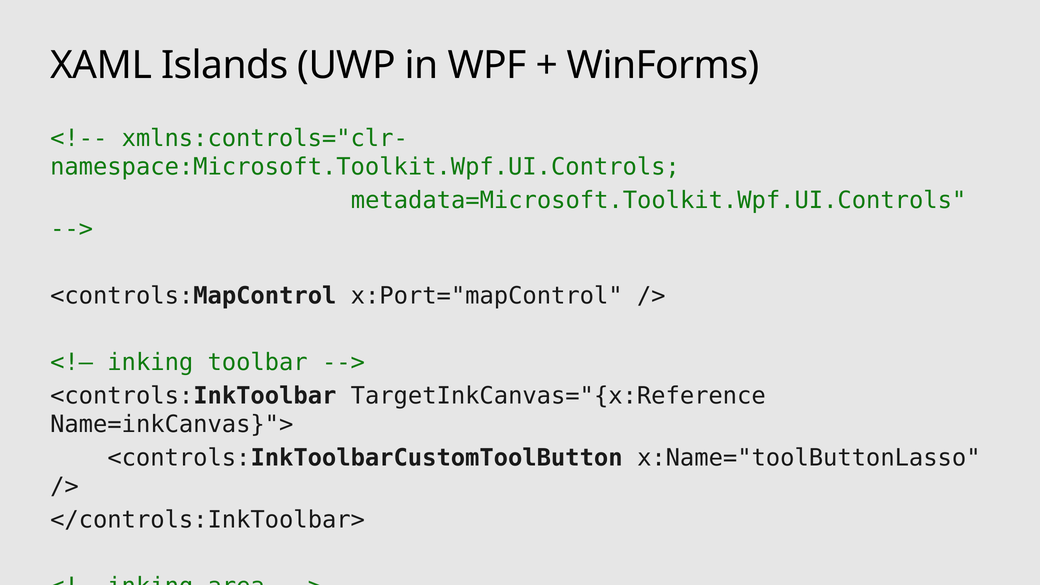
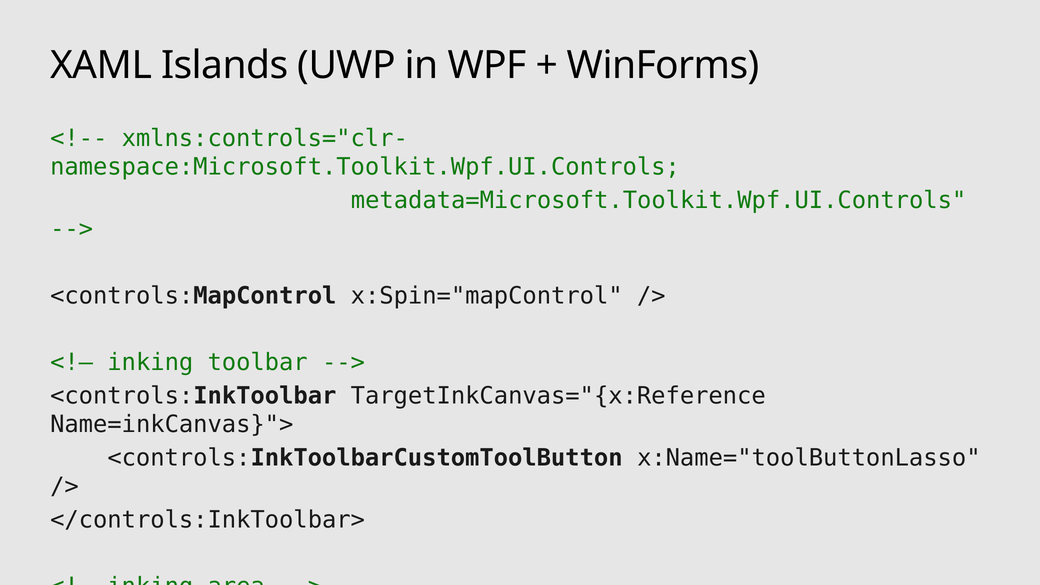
x:Port="mapControl: x:Port="mapControl -> x:Spin="mapControl (487, 296)
